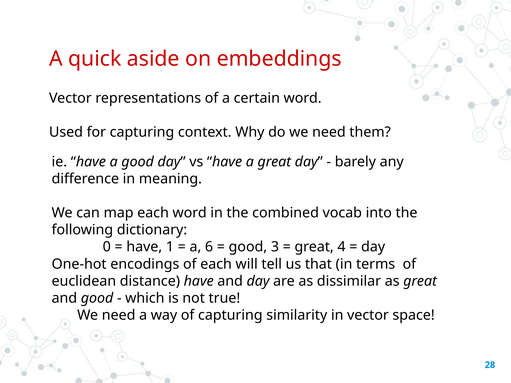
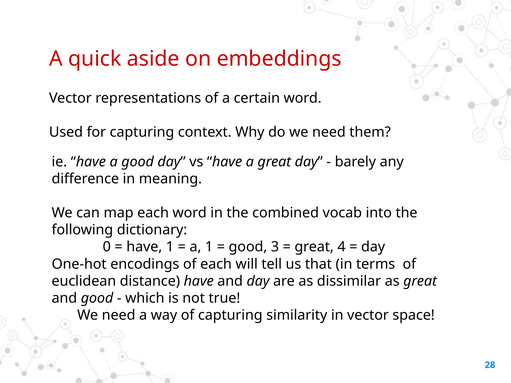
a 6: 6 -> 1 (209, 247)
